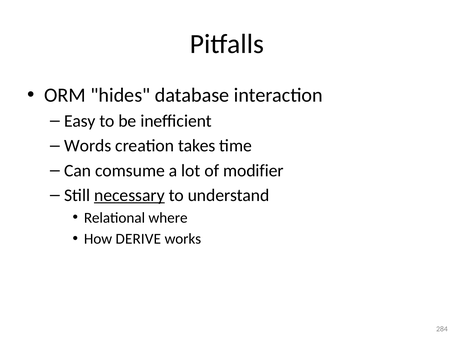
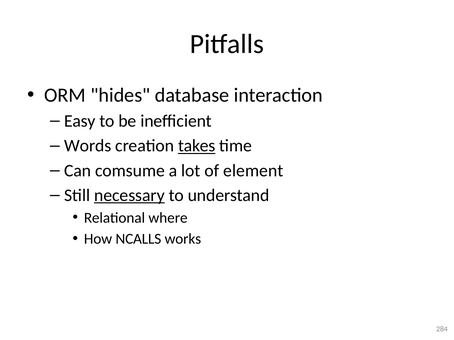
takes underline: none -> present (197, 146)
modifier: modifier -> element (253, 171)
DERIVE: DERIVE -> NCALLS (138, 239)
